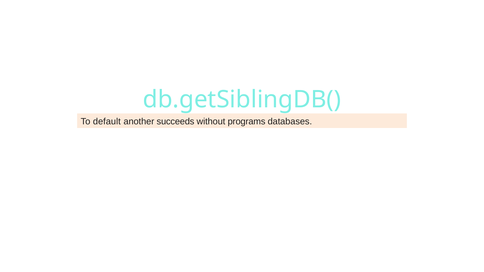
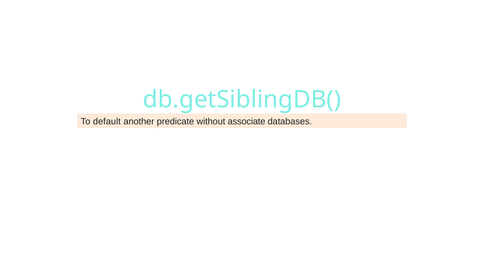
succeeds: succeeds -> predicate (175, 121)
programs: programs -> associate (247, 121)
